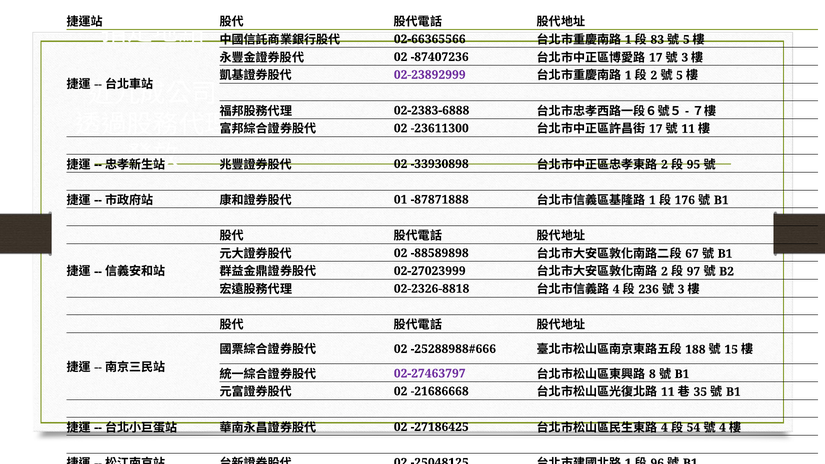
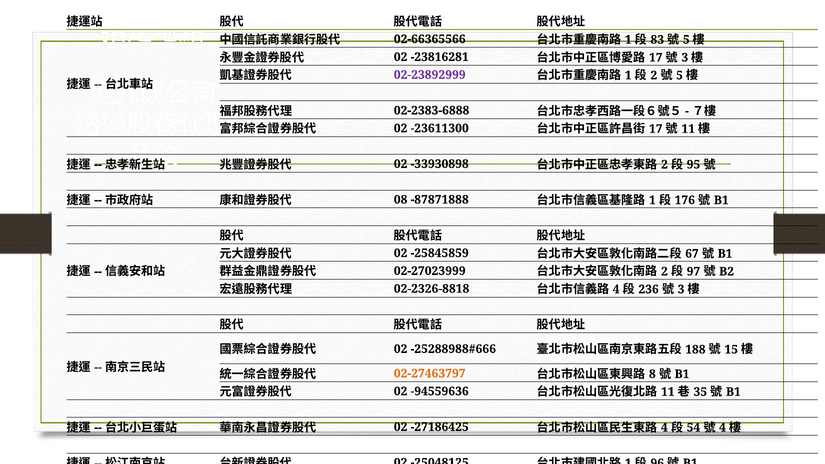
-87407236: -87407236 -> -23816281 (440, 57)
01: 01 -> 08 (401, 200)
-88589898: -88589898 -> -25845859 (440, 253)
02-27463797 colour: purple -> orange (430, 374)
-21686668: -21686668 -> -94559636 (440, 391)
